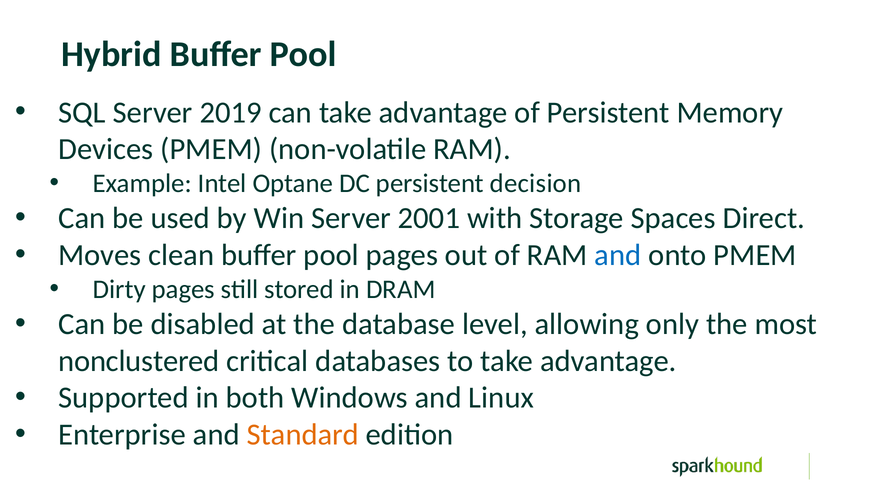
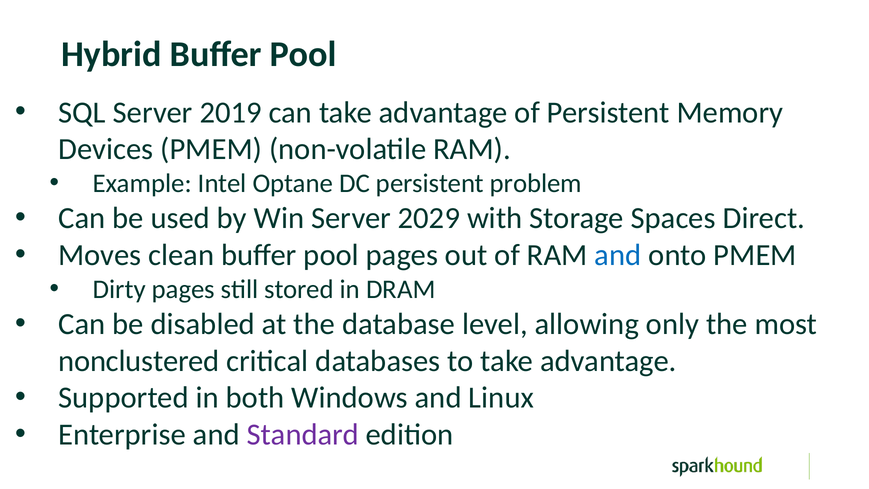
decision: decision -> problem (536, 183)
2001: 2001 -> 2029 (429, 218)
Standard colour: orange -> purple (303, 434)
